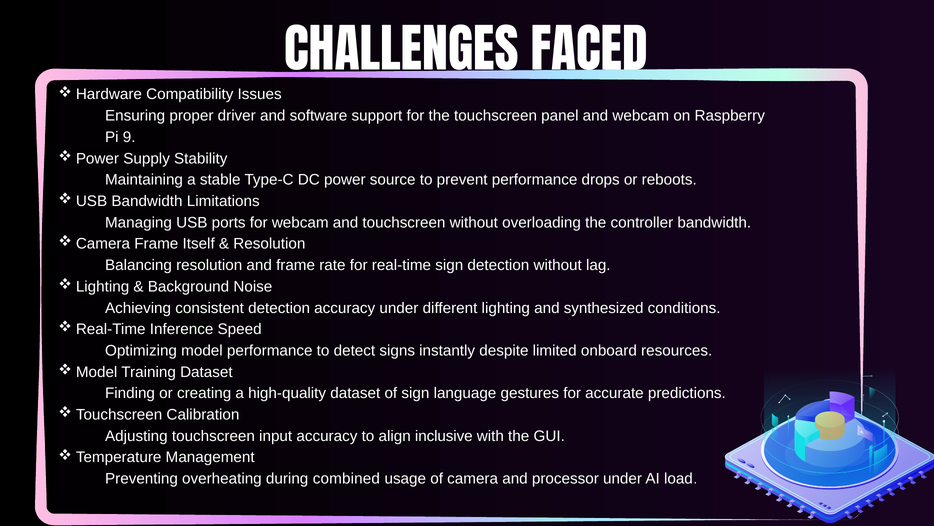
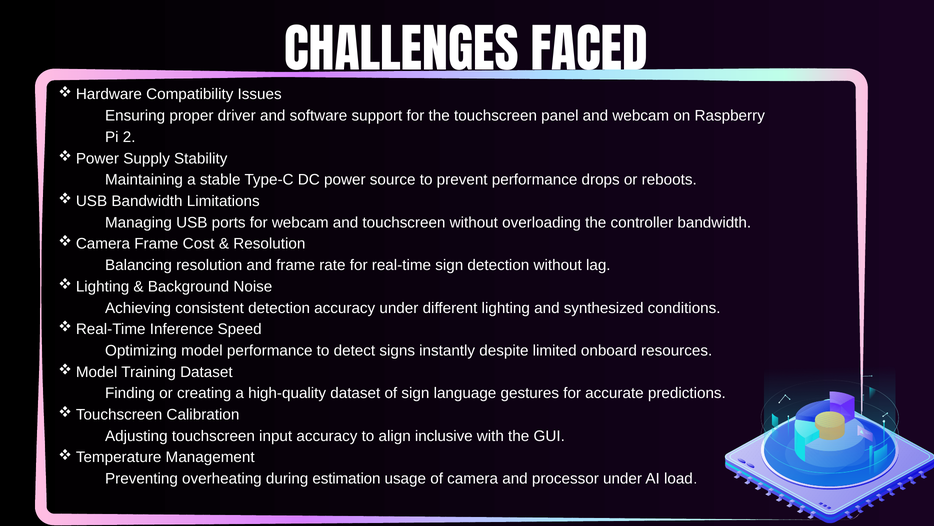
9: 9 -> 2 (129, 137)
Itself: Itself -> Cost (199, 244)
combined: combined -> estimation (347, 478)
